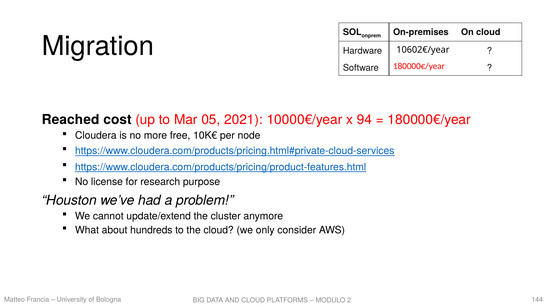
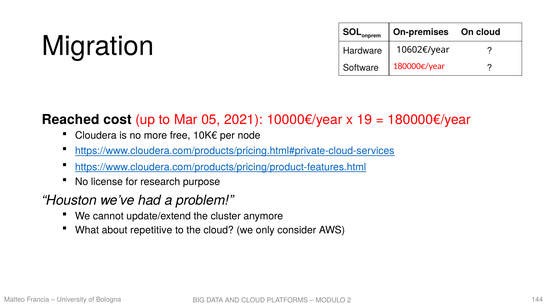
94: 94 -> 19 (364, 120)
hundreds: hundreds -> repetitive (151, 230)
